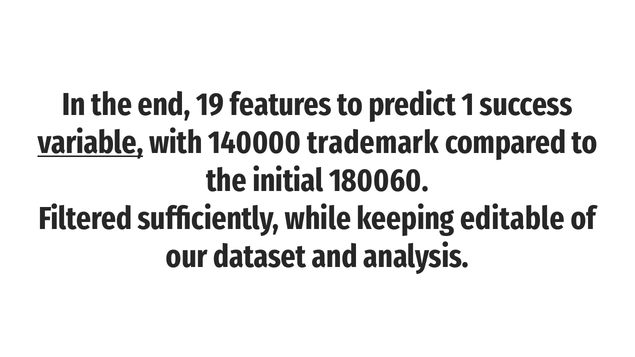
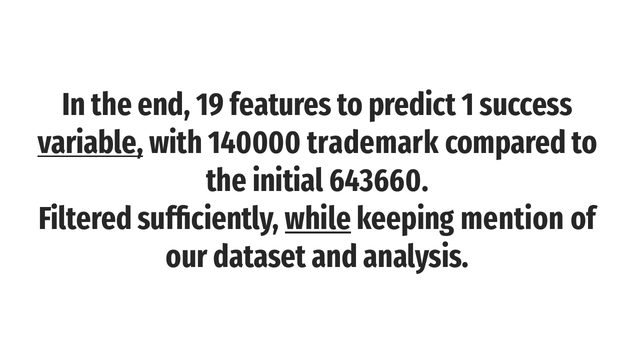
180060: 180060 -> 643660 (379, 181)
while underline: none -> present (318, 219)
editable: editable -> mention (512, 219)
